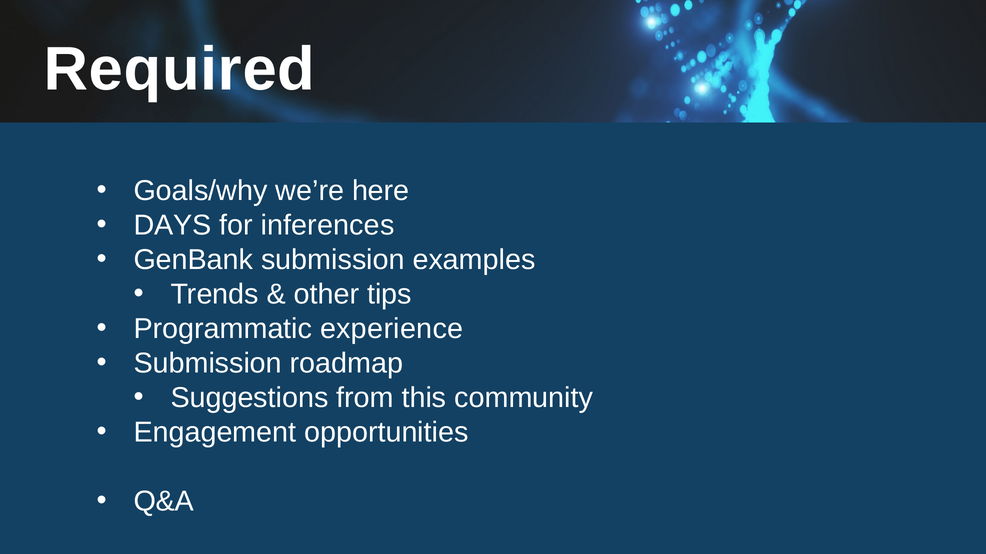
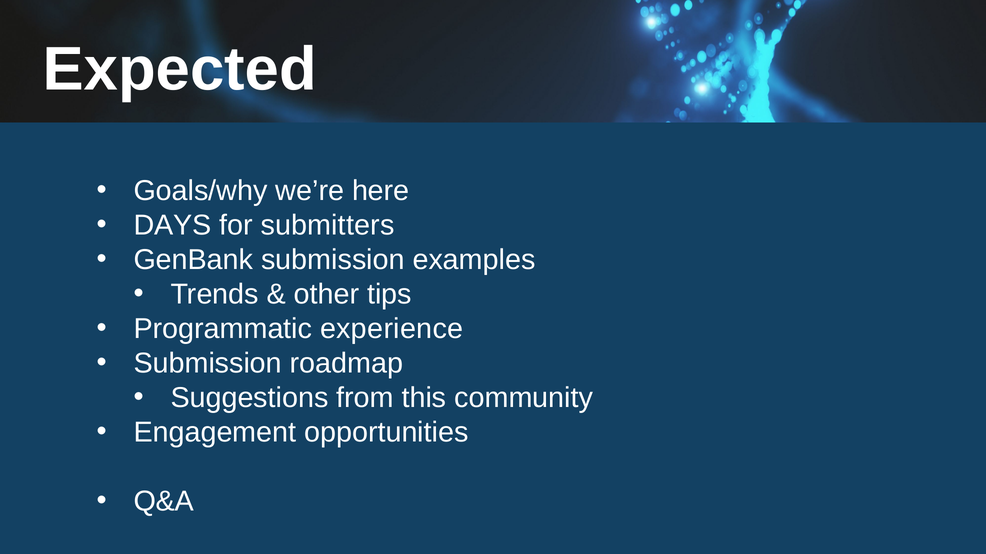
Required: Required -> Expected (180, 69)
inferences: inferences -> submitters (327, 225)
